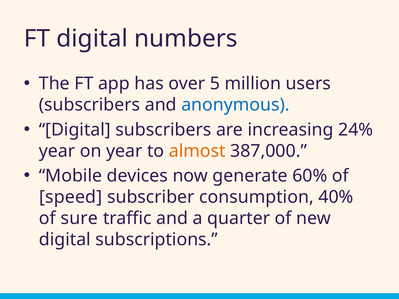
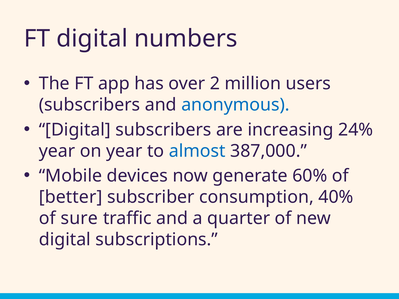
5: 5 -> 2 (215, 84)
almost colour: orange -> blue (197, 151)
speed: speed -> better (71, 197)
